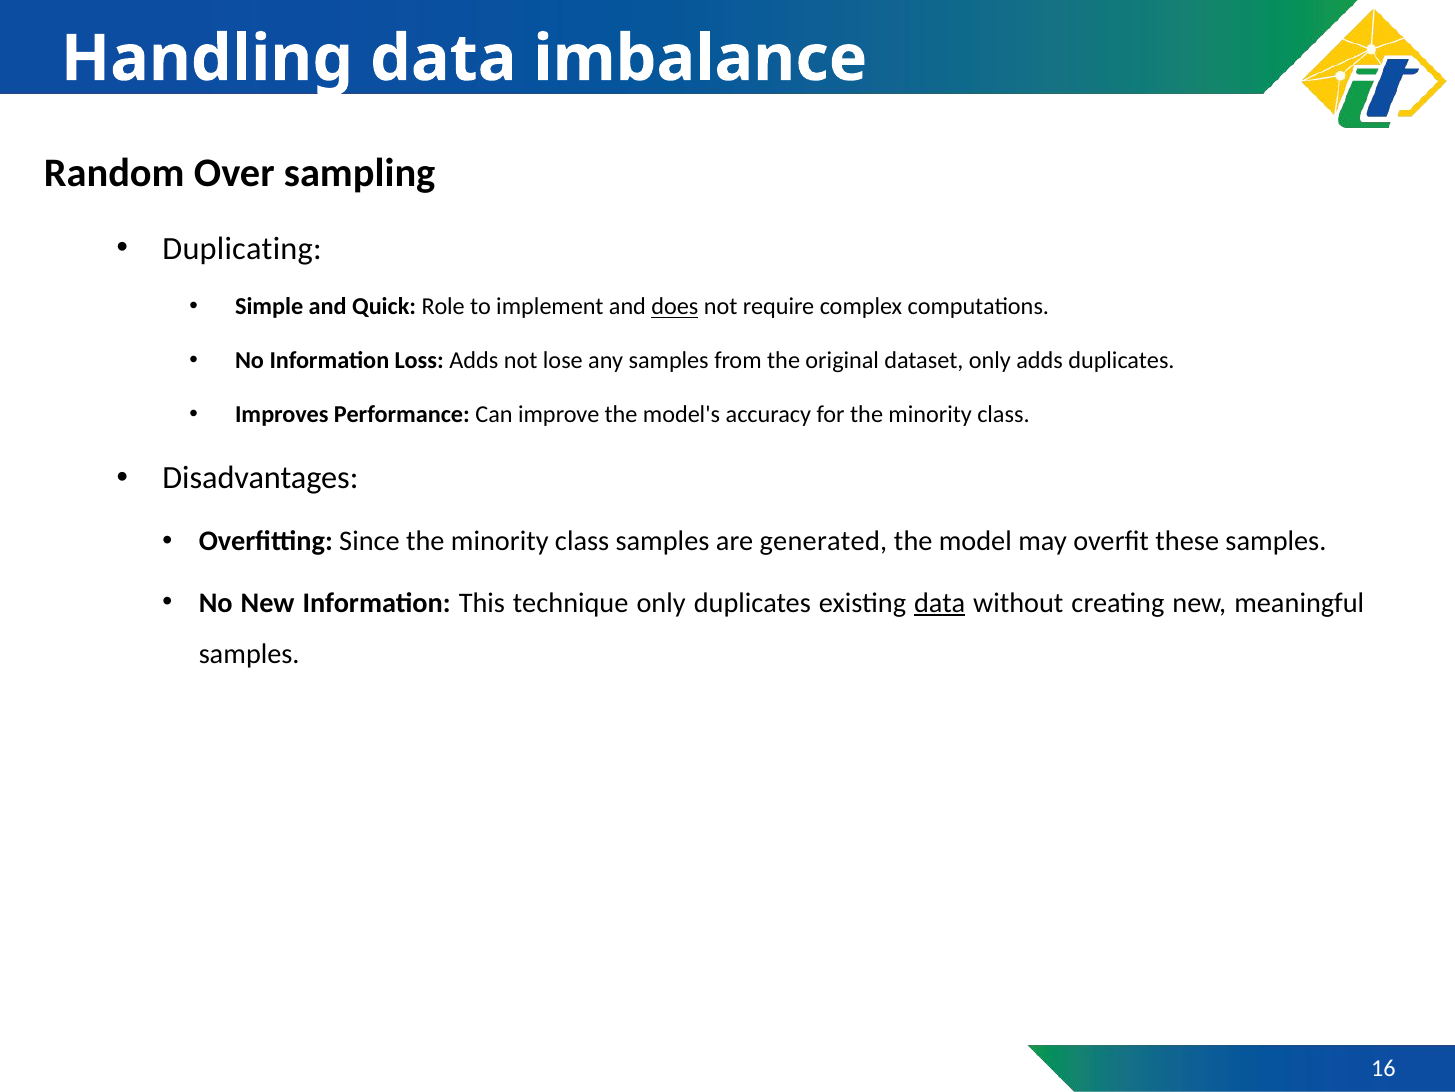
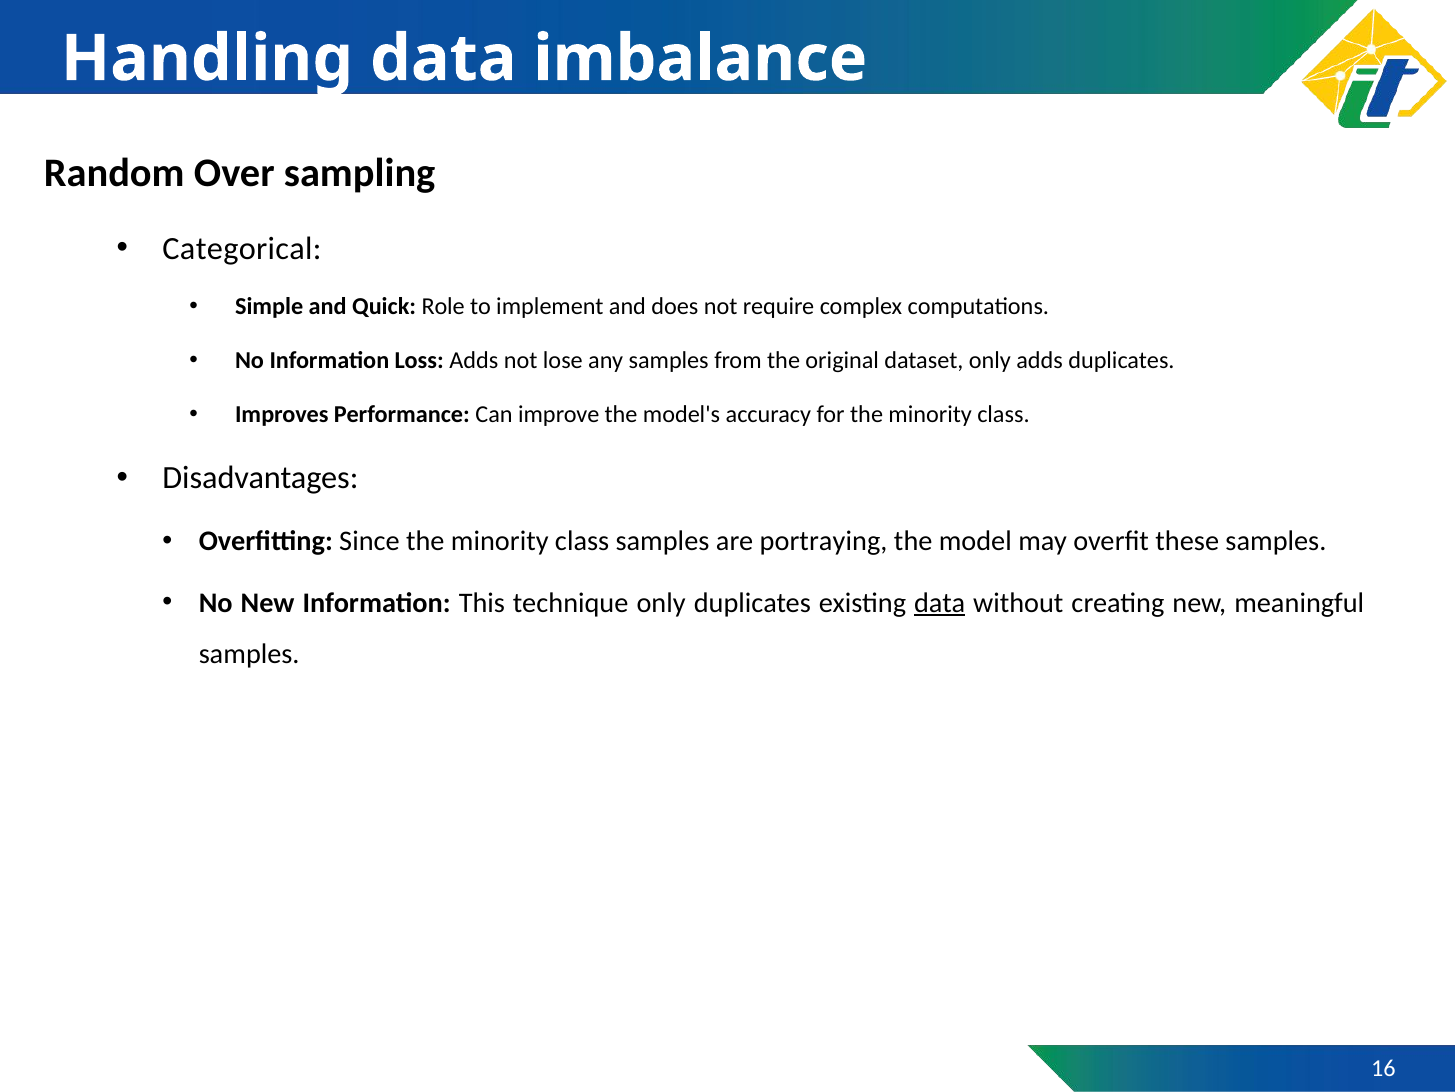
Duplicating: Duplicating -> Categorical (242, 249)
does underline: present -> none (675, 307)
generated: generated -> portraying (824, 541)
